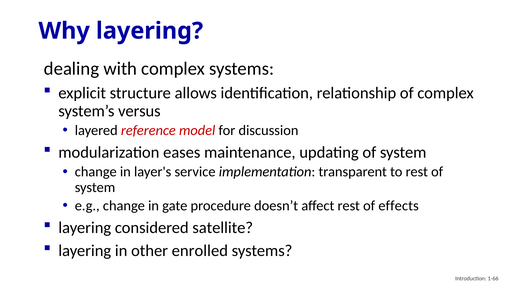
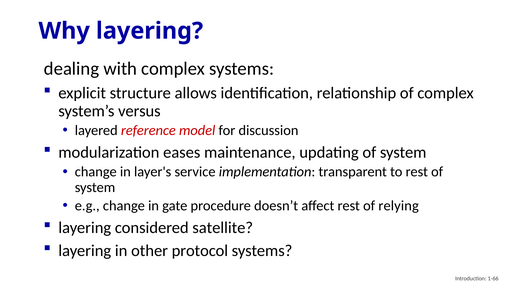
effects: effects -> relying (399, 206)
enrolled: enrolled -> protocol (200, 251)
